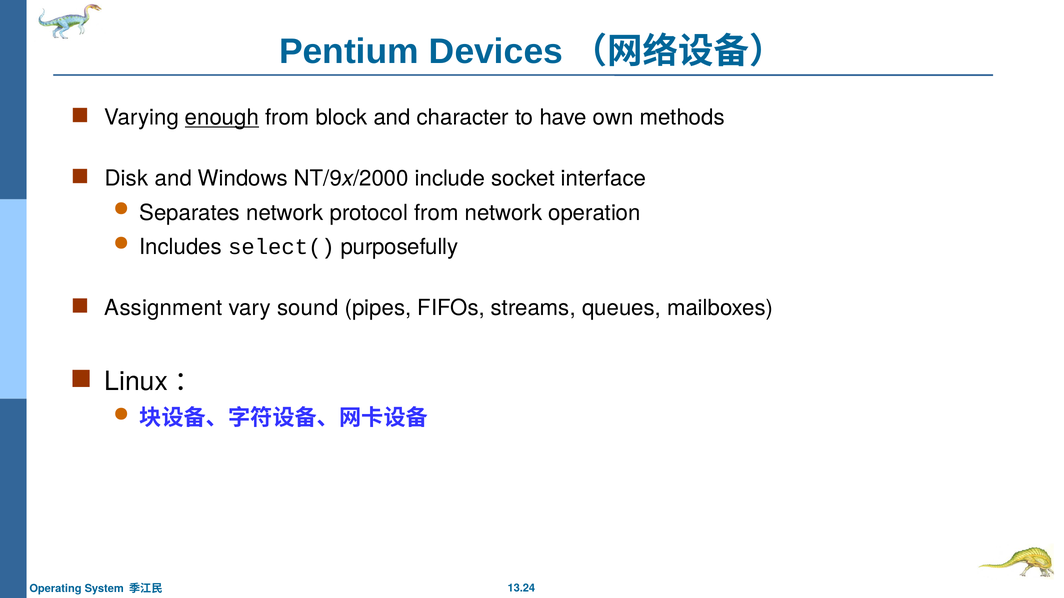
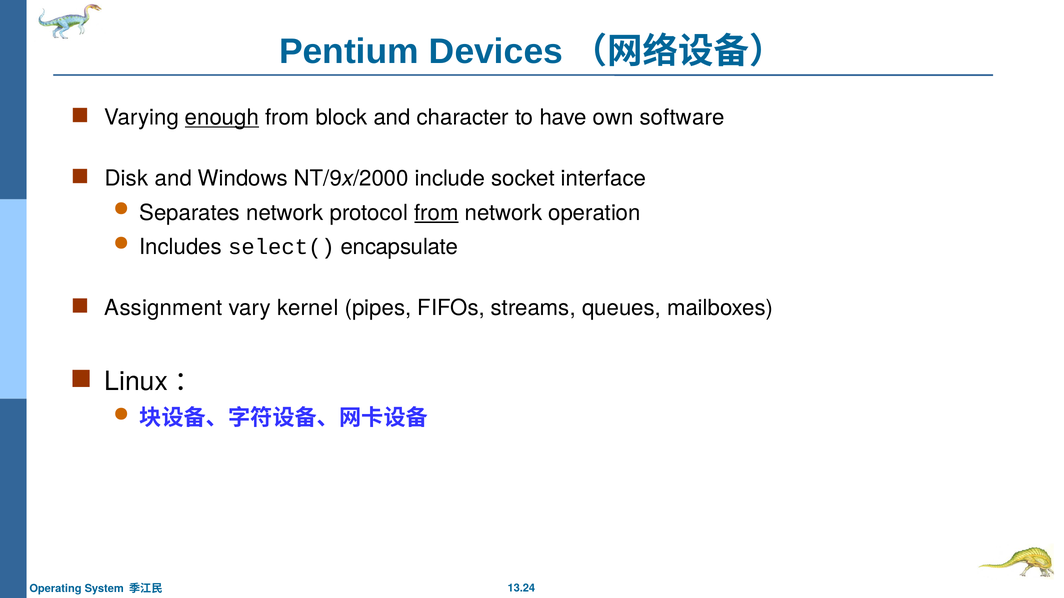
methods: methods -> software (682, 118)
from underline: none -> present (436, 213)
purposefully: purposefully -> encapsulate (399, 247)
sound: sound -> kernel (308, 308)
